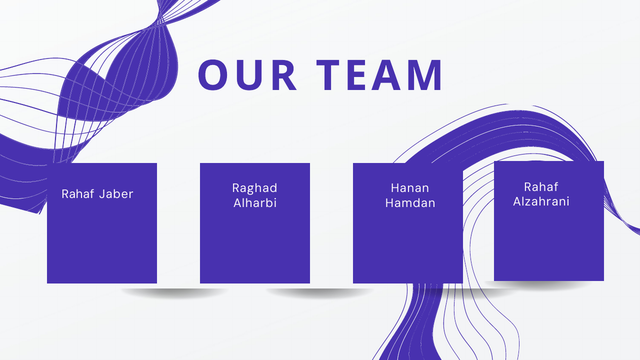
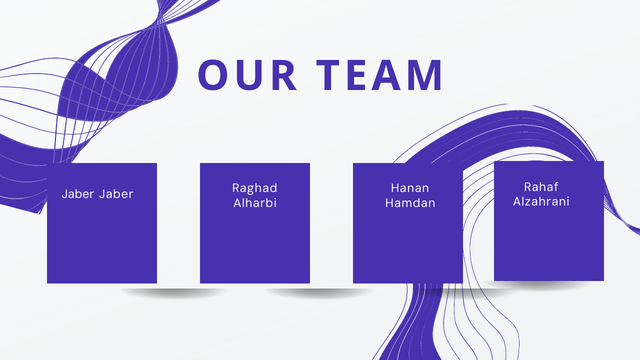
Rahaf: Rahaf -> Jaber (78, 194)
